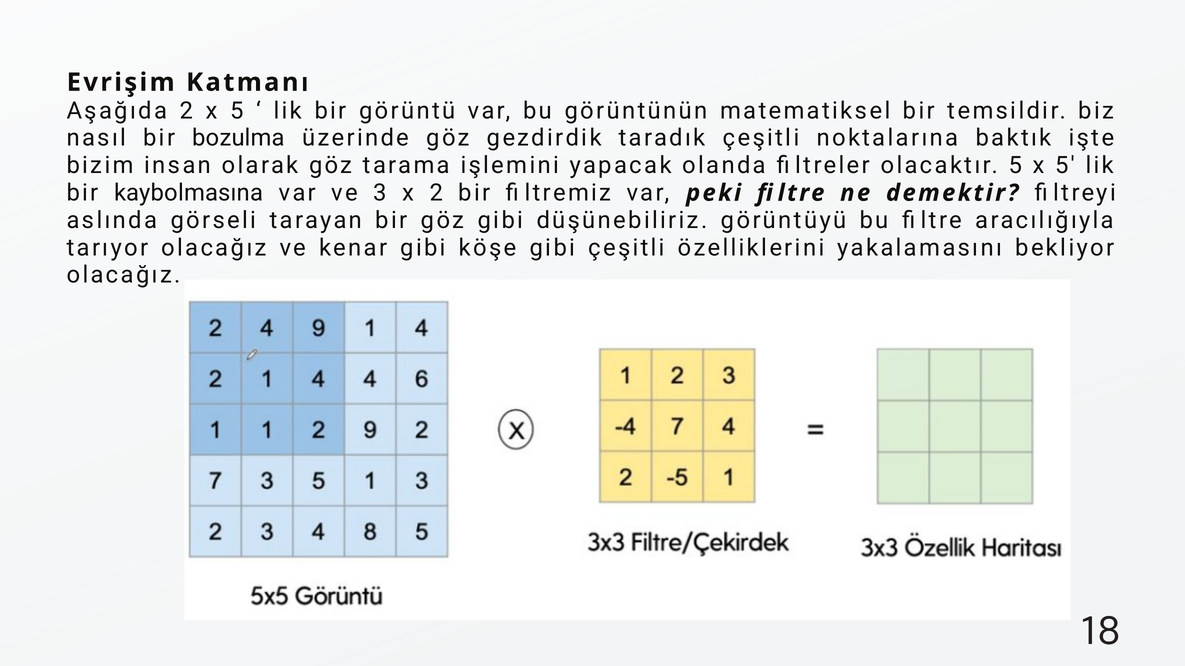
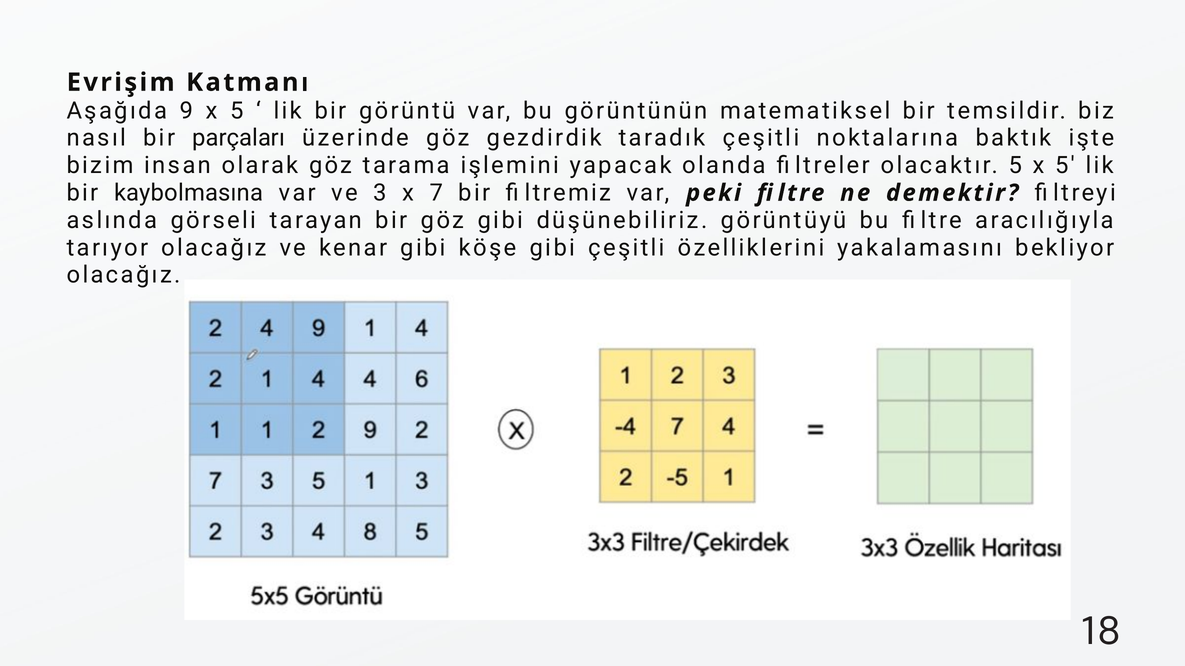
Aşağıda 2: 2 -> 9 (187, 111)
bozulma: bozulma -> parçaları (239, 138)
x 2: 2 -> 7 (436, 193)
